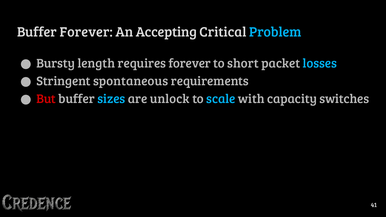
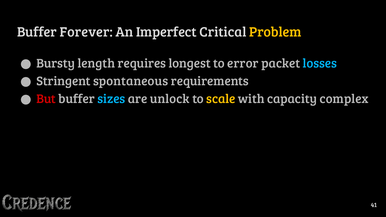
Accepting: Accepting -> Imperfect (166, 32)
Problem colour: light blue -> yellow (275, 32)
requires forever: forever -> longest (190, 63)
short: short -> error (243, 63)
scale colour: light blue -> yellow (221, 99)
switches: switches -> complex (344, 99)
